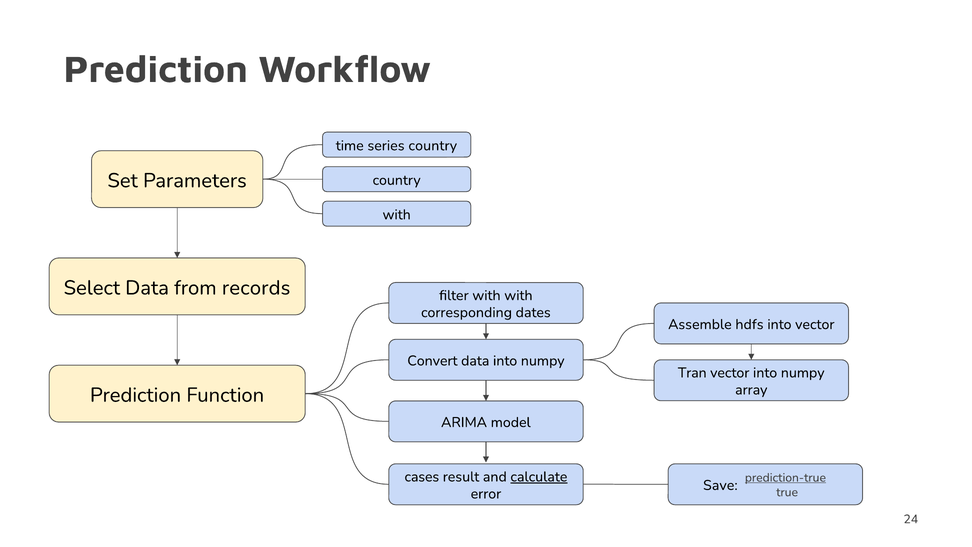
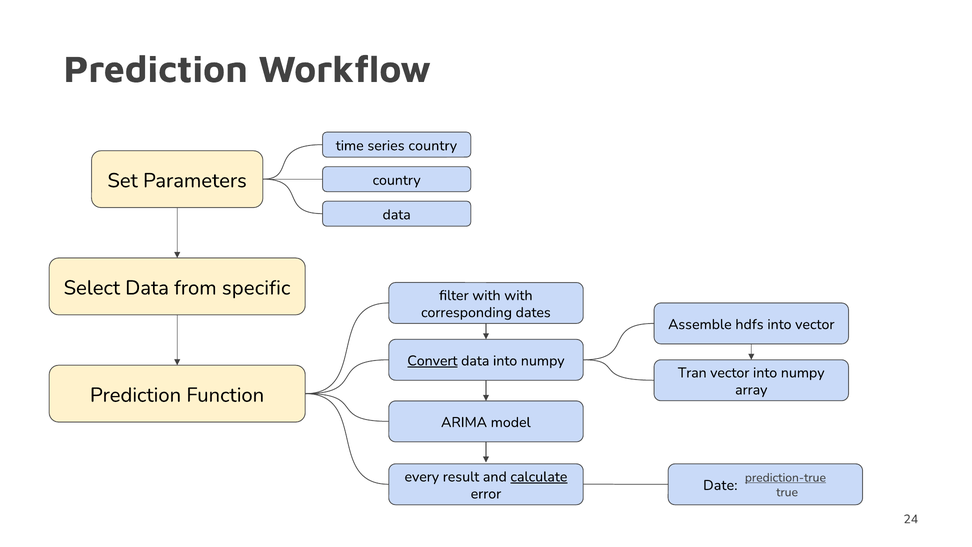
with: with -> data (397, 215)
records: records -> specific (256, 288)
Convert underline: none -> present (432, 361)
cases: cases -> every (422, 477)
Save: Save -> Date (720, 485)
